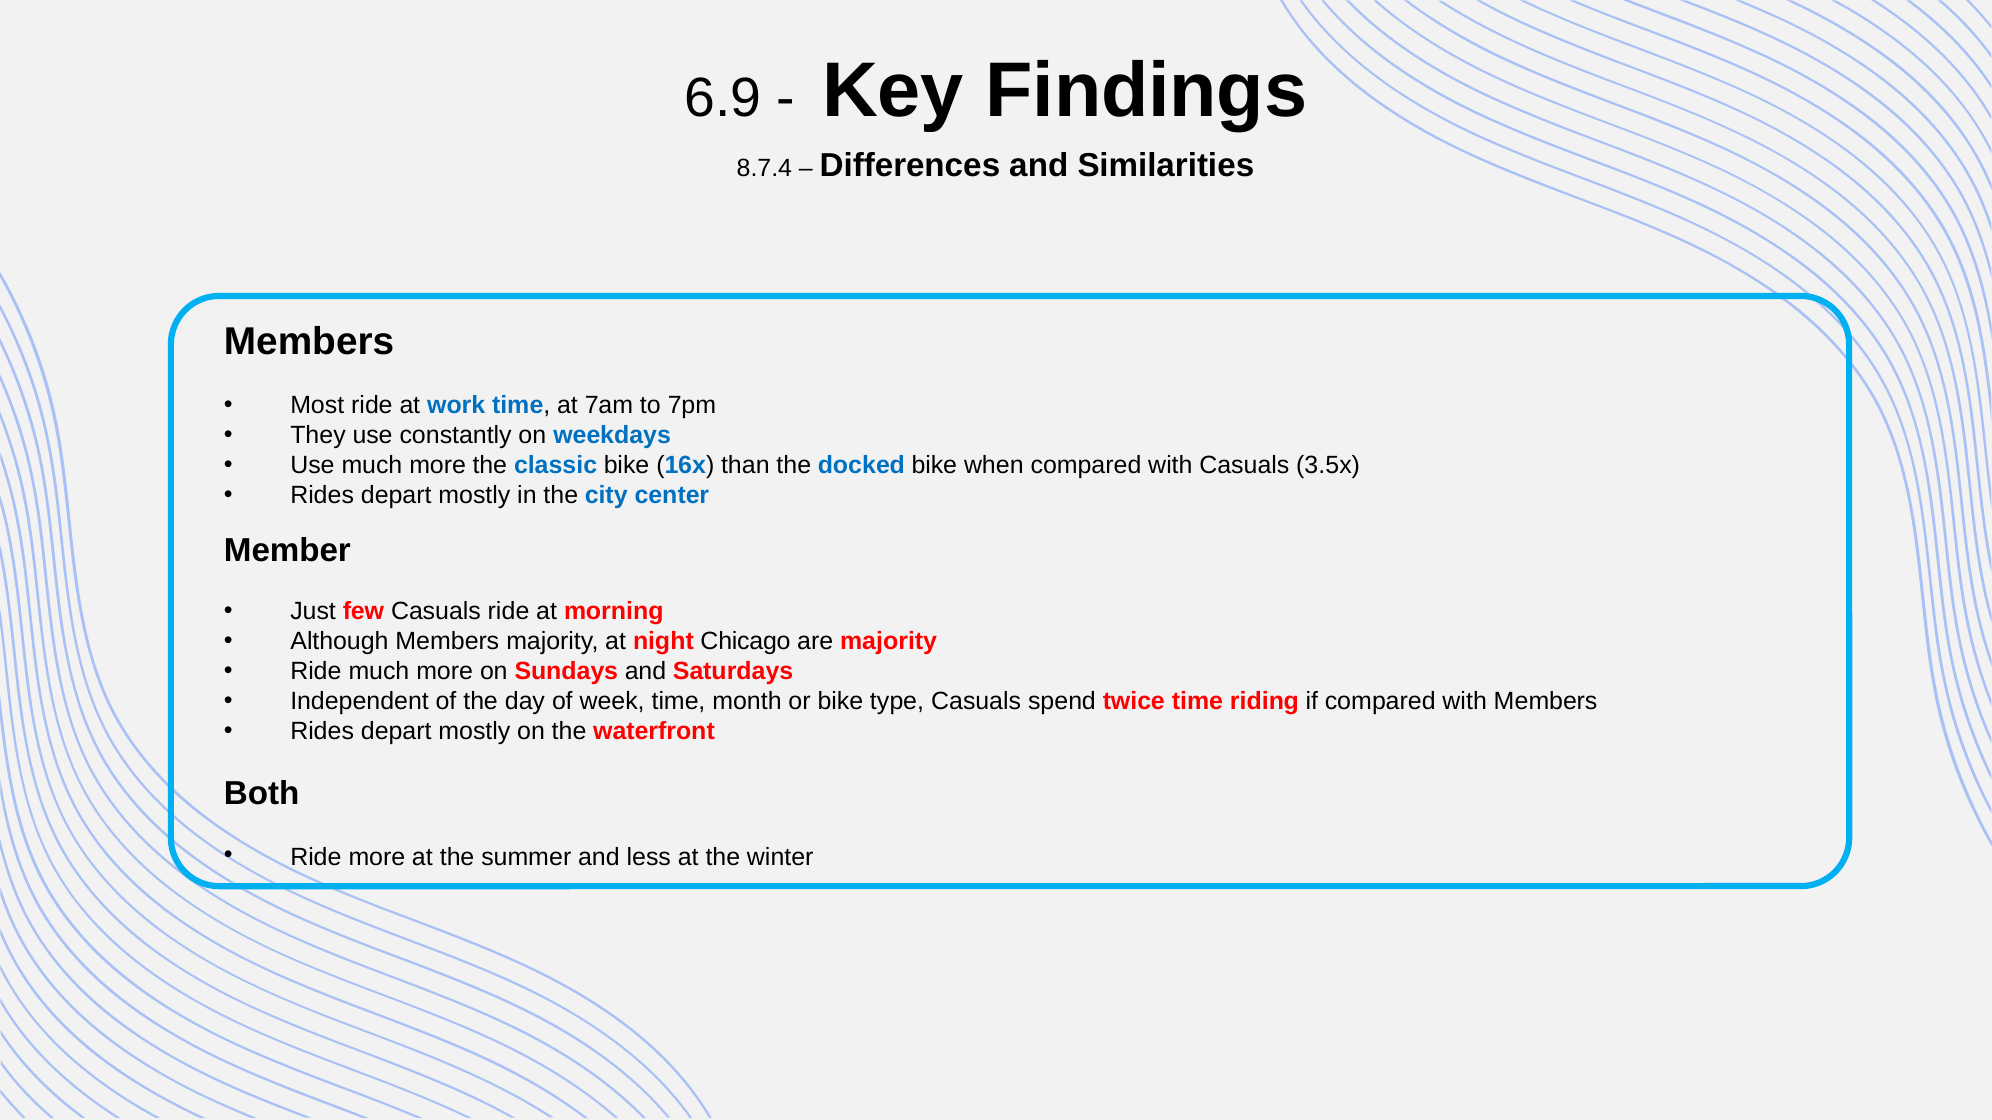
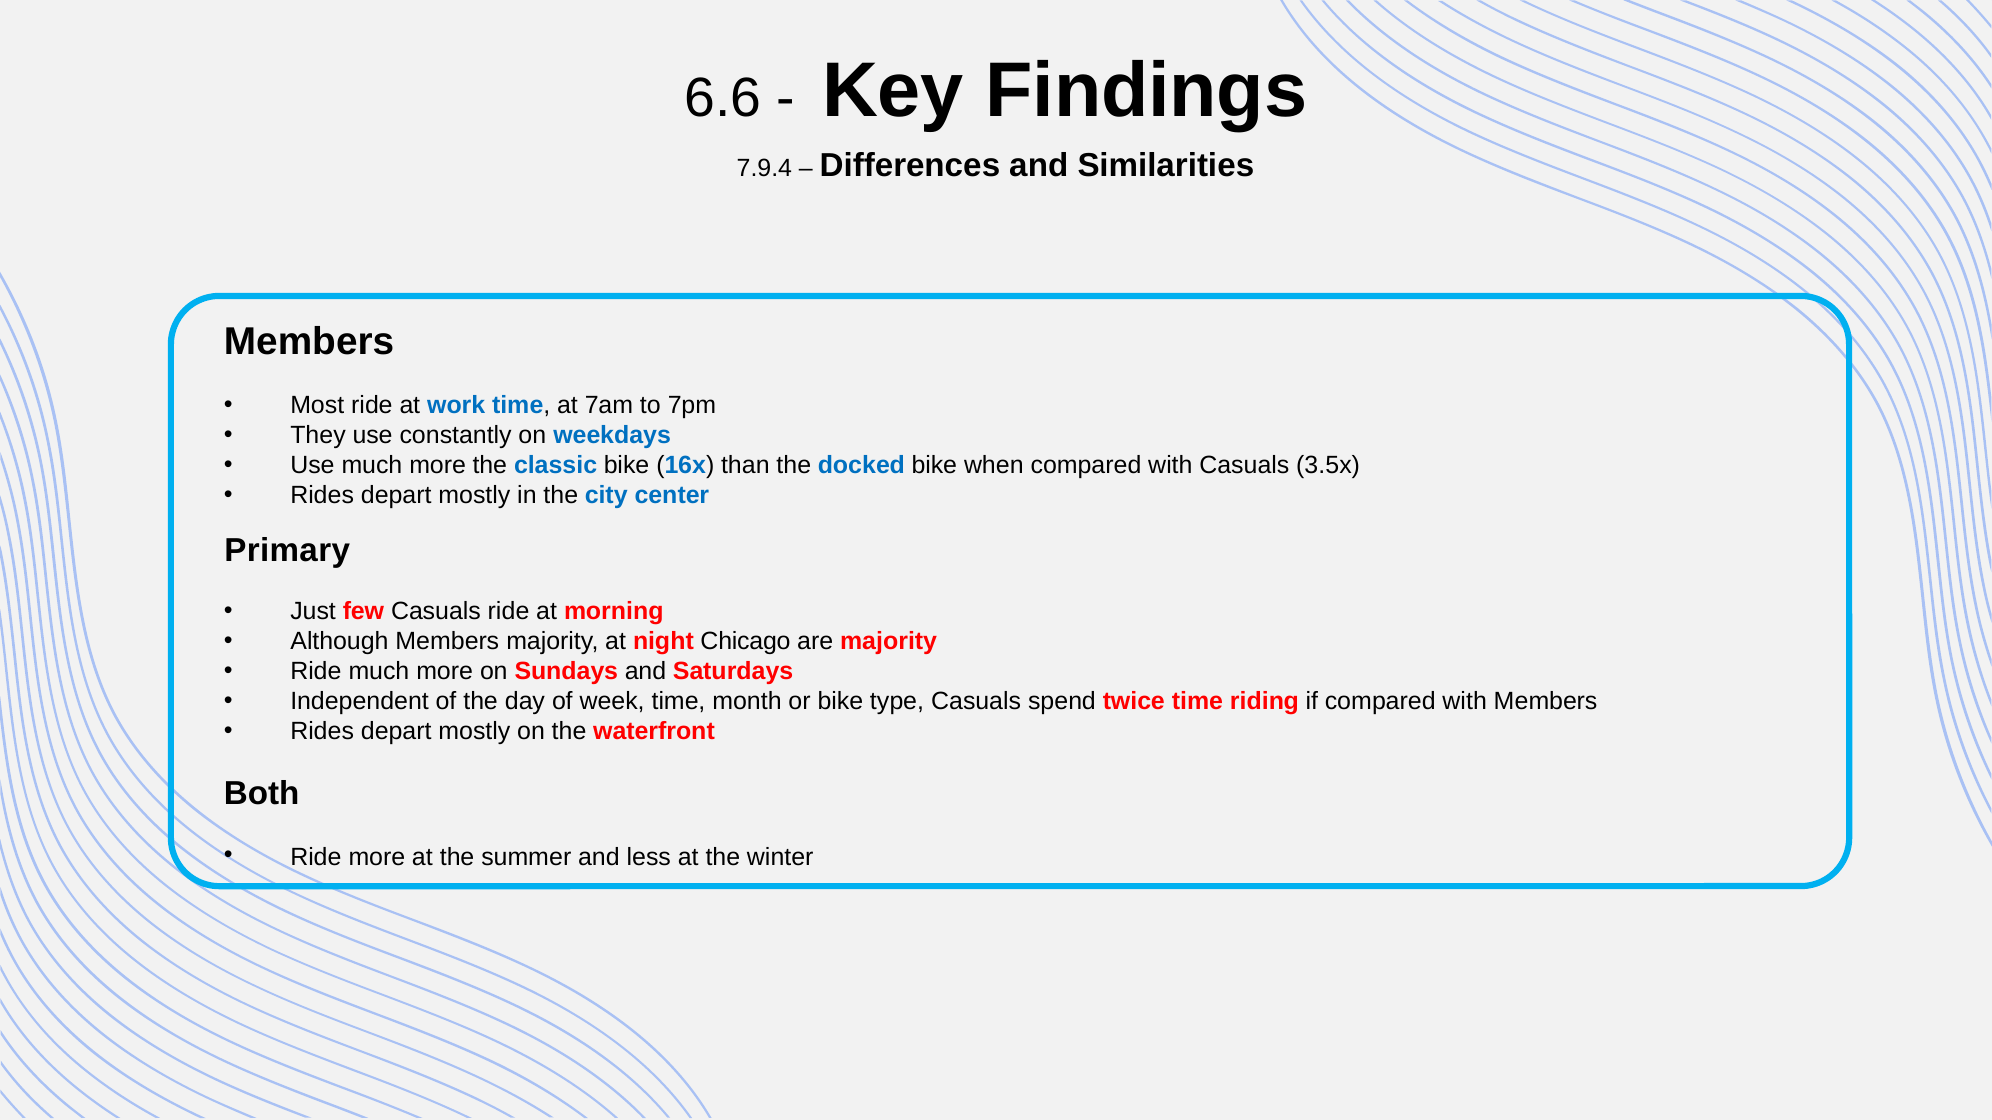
6.9: 6.9 -> 6.6 (723, 99)
8.7.4: 8.7.4 -> 7.9.4 (764, 169)
Member: Member -> Primary (287, 551)
